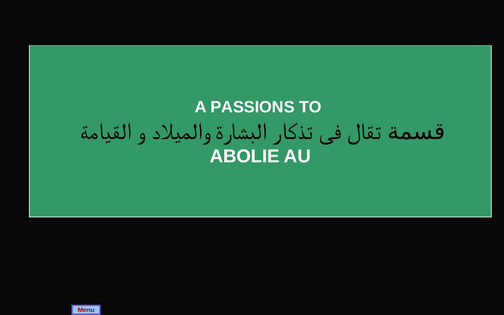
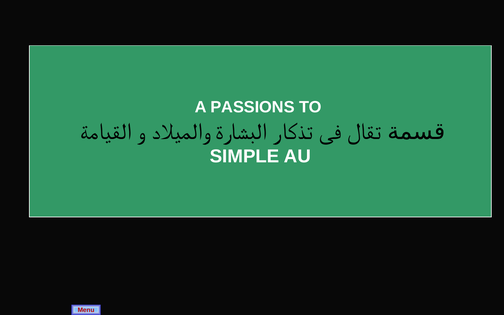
ABOLIE: ABOLIE -> SIMPLE (245, 156)
